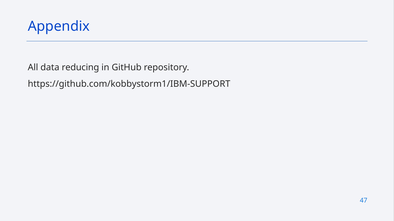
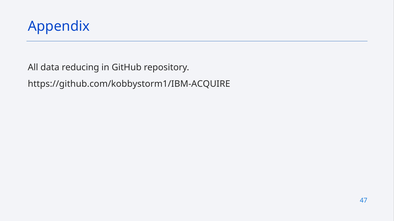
https://github.com/kobbystorm1/IBM-SUPPORT: https://github.com/kobbystorm1/IBM-SUPPORT -> https://github.com/kobbystorm1/IBM-ACQUIRE (129, 84)
